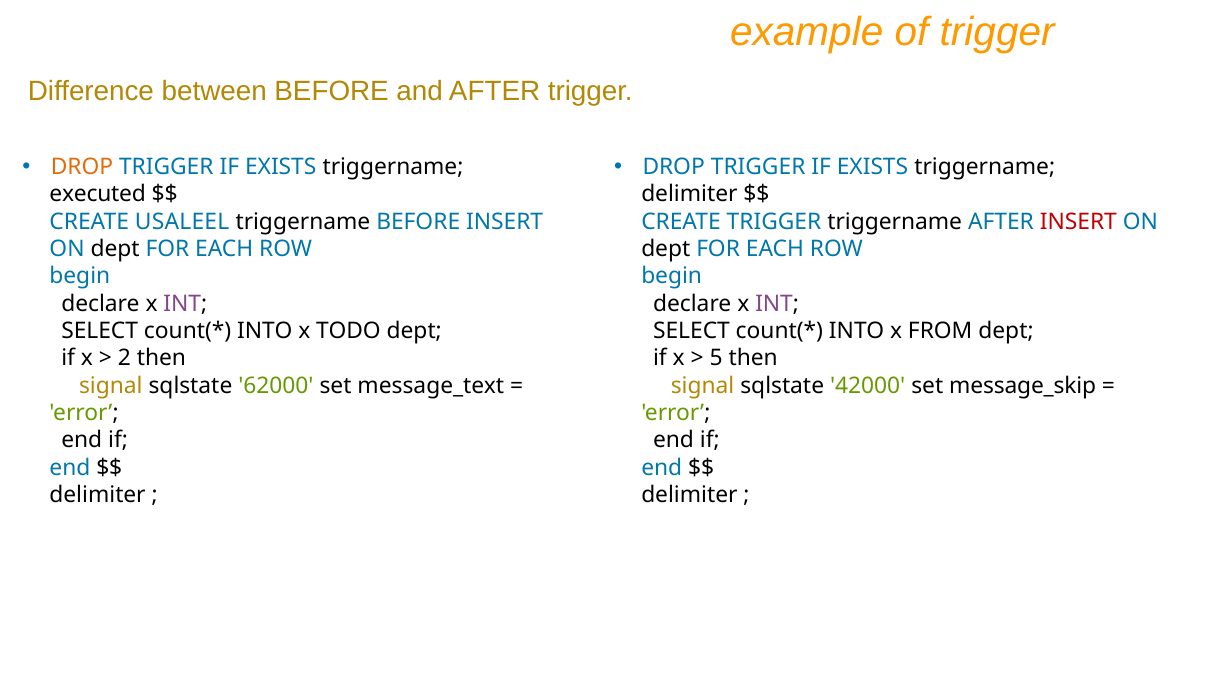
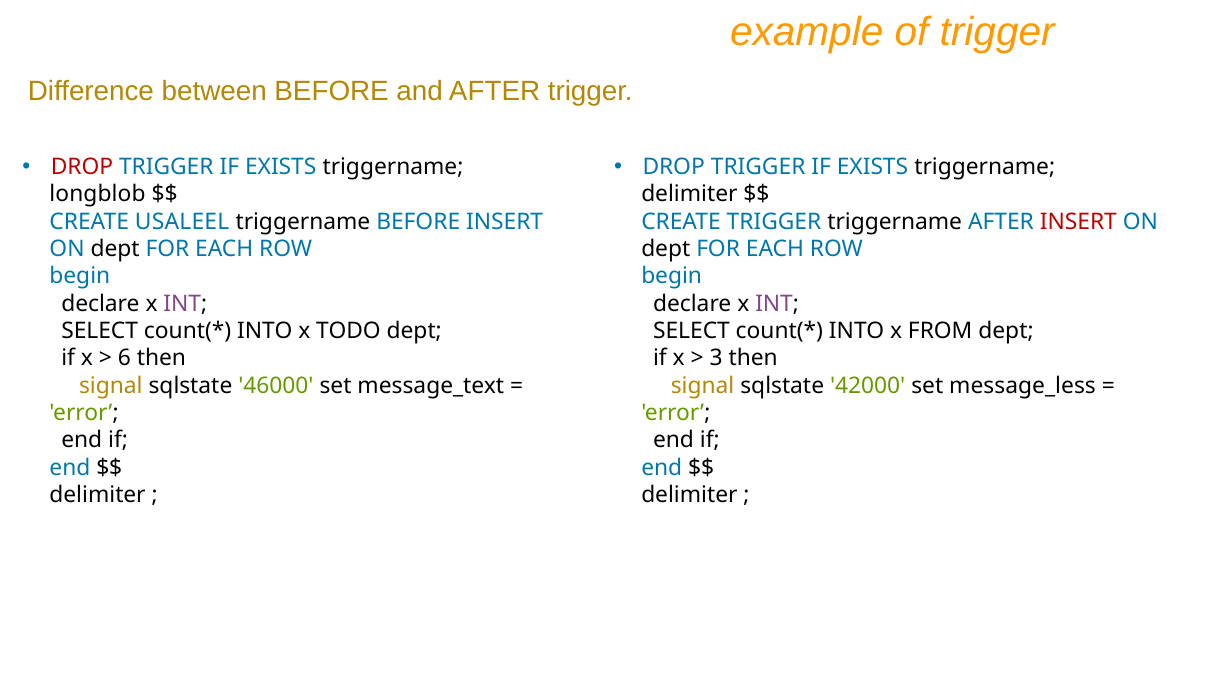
DROP colour: orange -> red (82, 167)
executed: executed -> longblob (98, 194)
2: 2 -> 6 (124, 358)
5: 5 -> 3 (716, 358)
62000: 62000 -> 46000 (276, 386)
message_skip: message_skip -> message_less (1023, 386)
